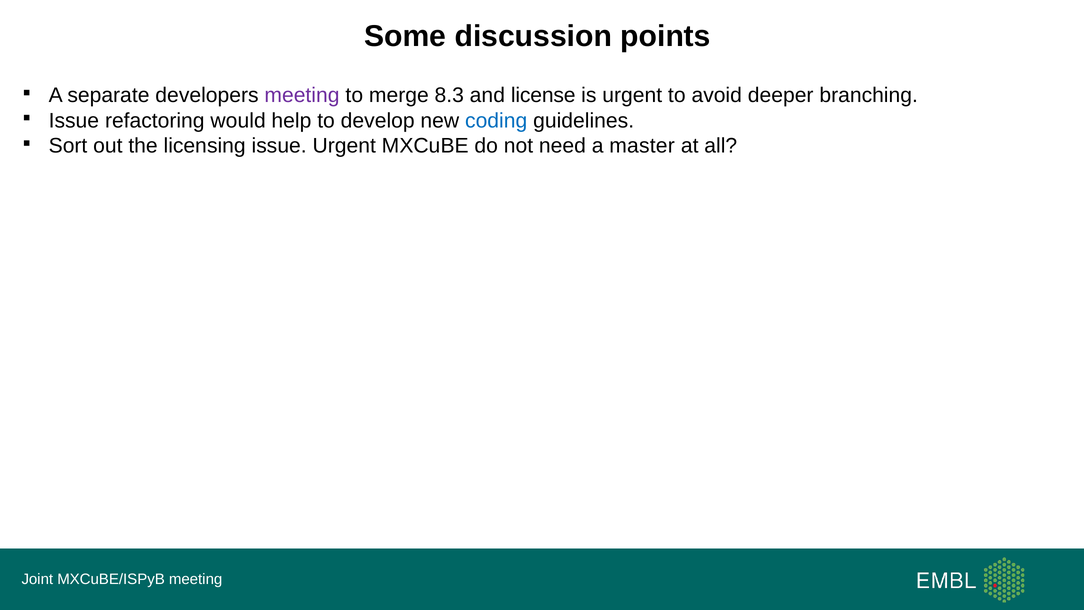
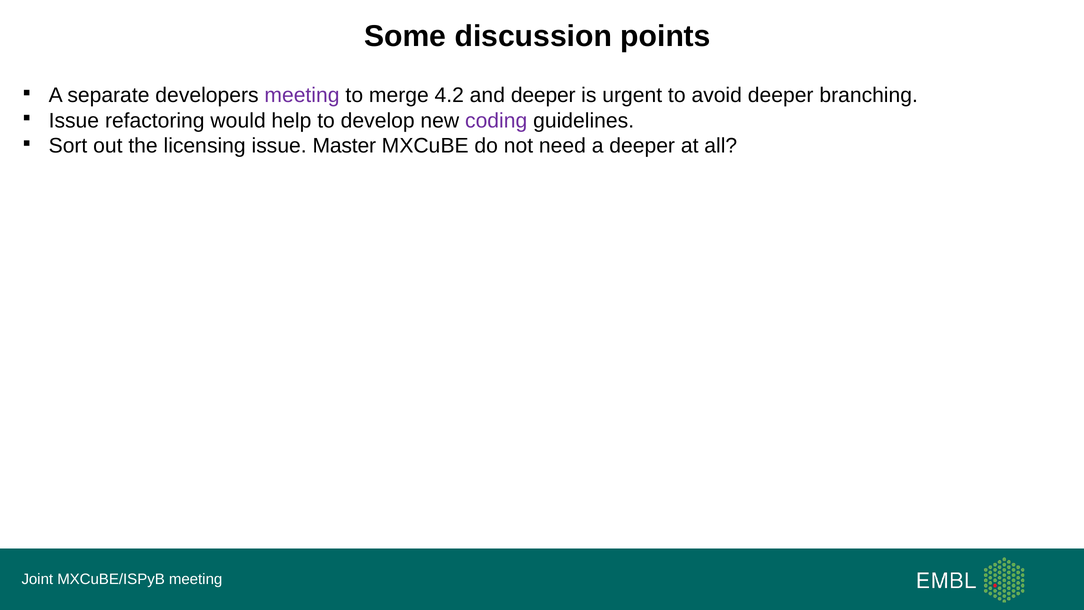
8.3: 8.3 -> 4.2 (449, 95)
and license: license -> deeper (543, 95)
coding colour: blue -> purple (496, 121)
issue Urgent: Urgent -> Master (344, 146)
a master: master -> deeper (642, 146)
